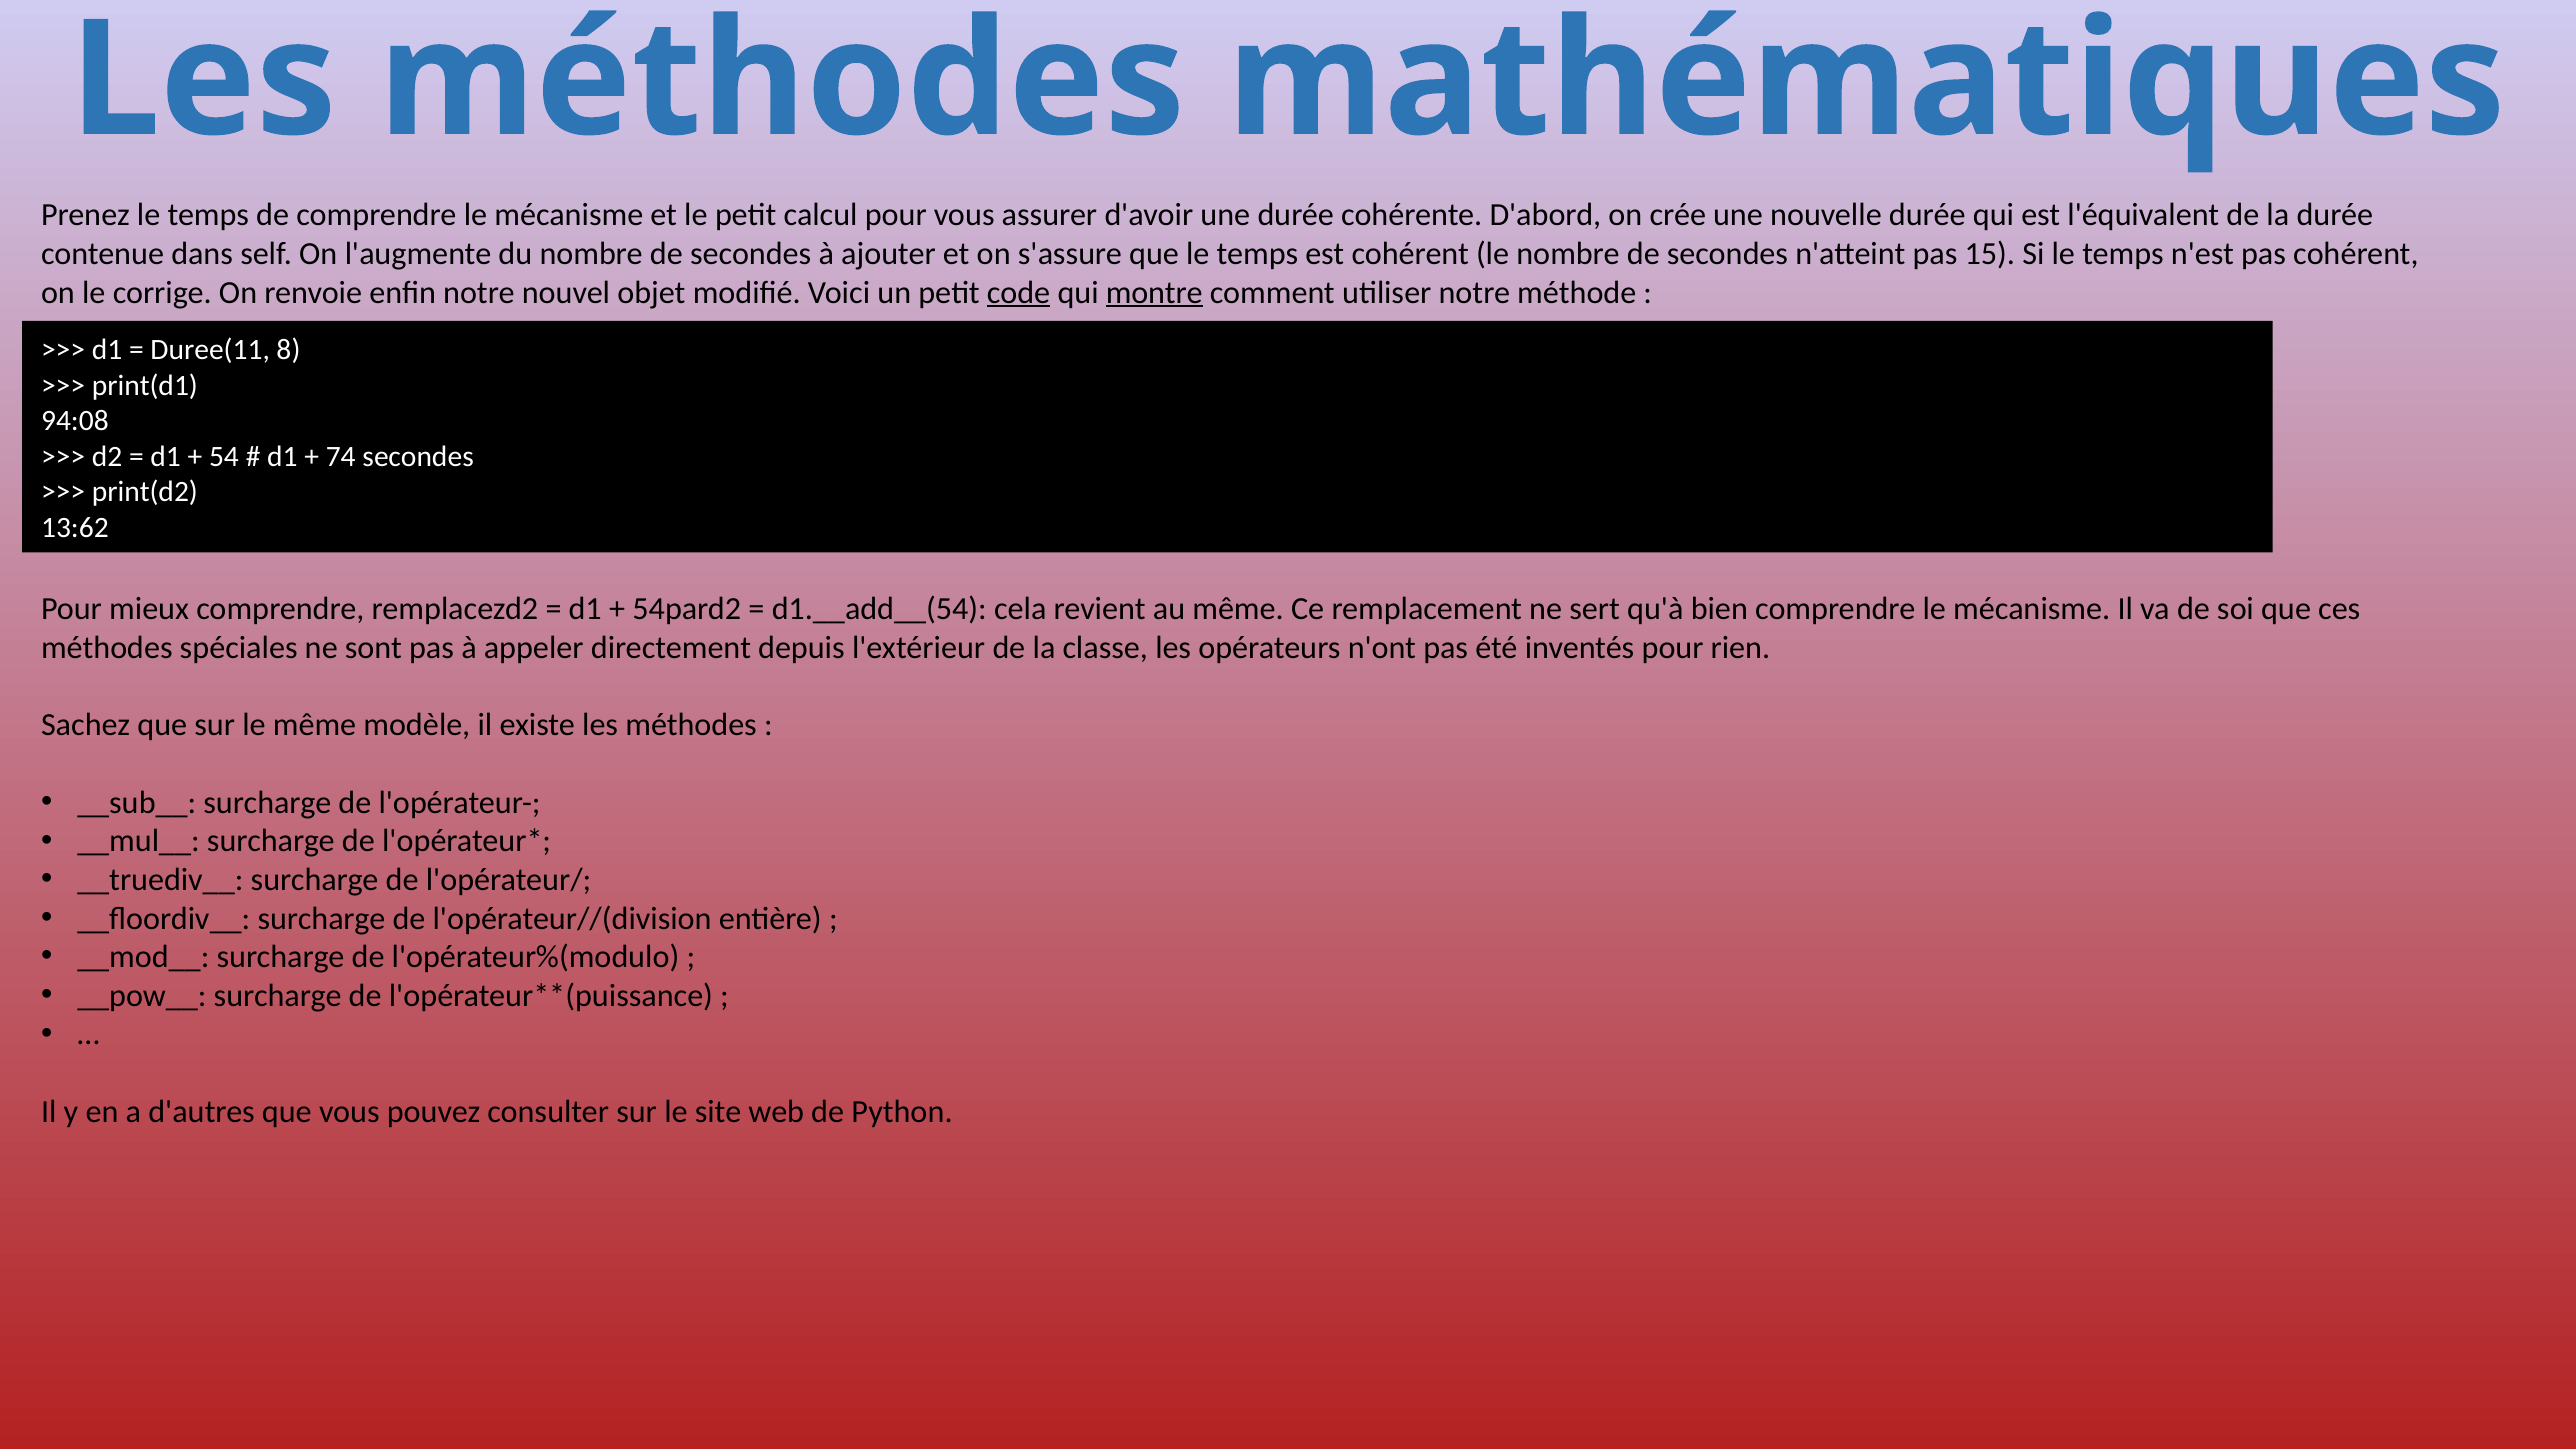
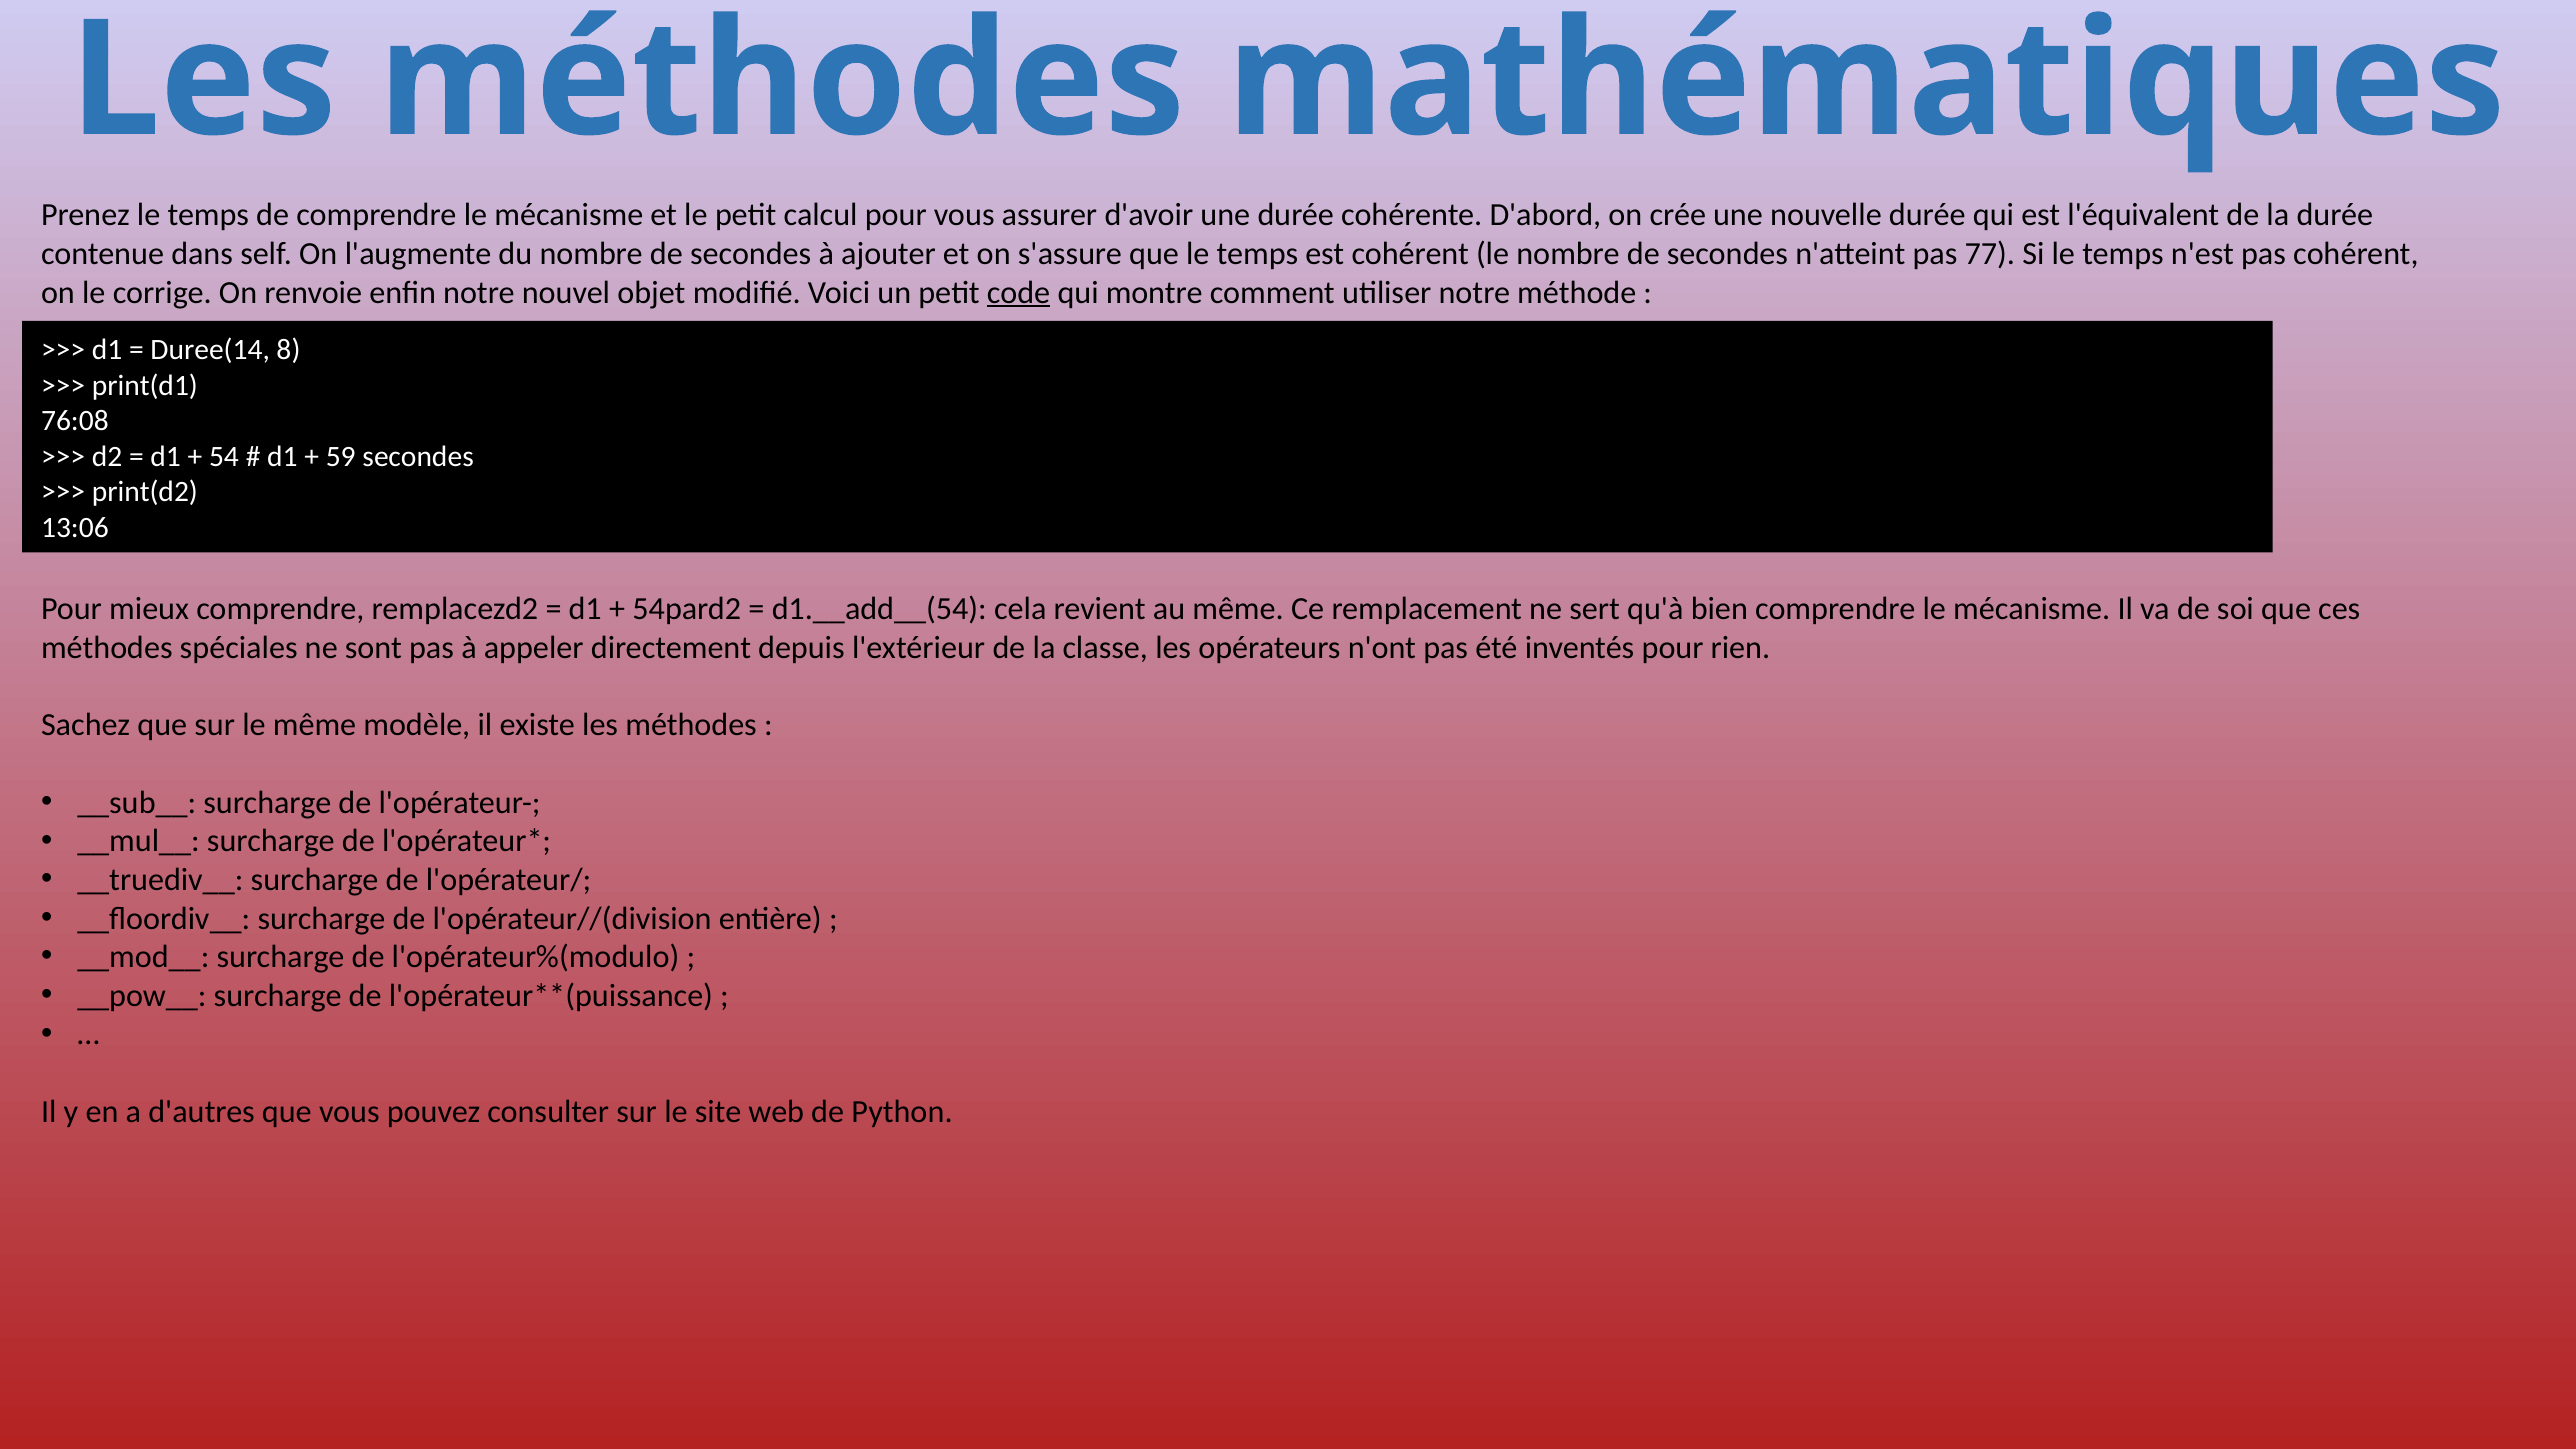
15: 15 -> 77 (1990, 254)
montre underline: present -> none (1154, 293)
Duree(11: Duree(11 -> Duree(14 (210, 350)
94:08: 94:08 -> 76:08 (75, 421)
74: 74 -> 59 (341, 456)
13:62: 13:62 -> 13:06 (75, 527)
